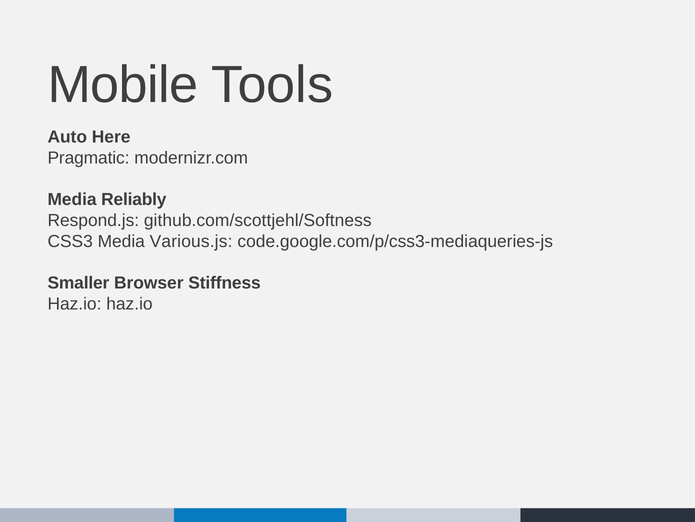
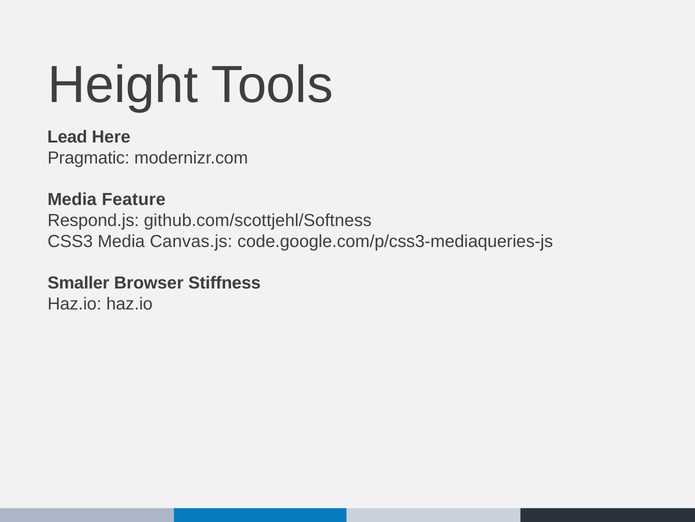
Mobile: Mobile -> Height (123, 85)
Auto: Auto -> Lead (67, 137)
Reliably: Reliably -> Feature (134, 199)
Various.js: Various.js -> Canvas.js (191, 241)
